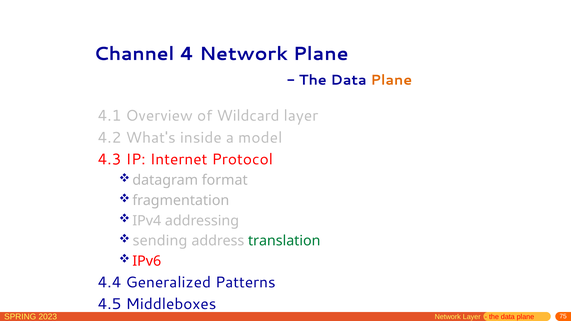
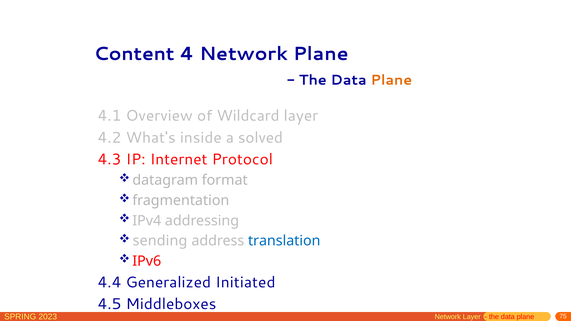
Channel: Channel -> Content (134, 54)
model: model -> solved (260, 138)
translation colour: green -> blue (284, 241)
Patterns: Patterns -> Initiated (245, 282)
